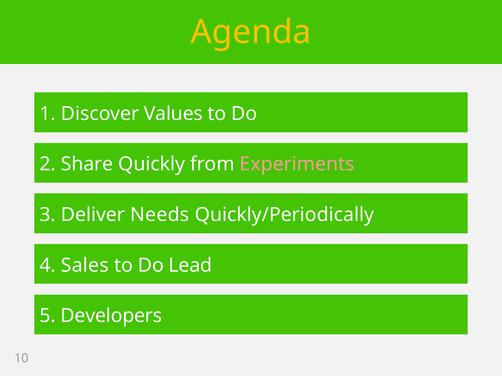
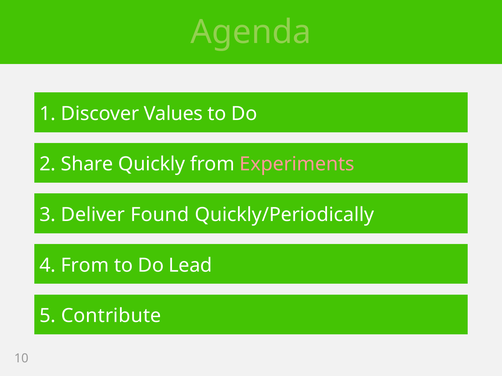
Agenda colour: yellow -> light green (251, 32)
Needs: Needs -> Found (160, 215)
4 Sales: Sales -> From (85, 266)
Developers: Developers -> Contribute (111, 316)
